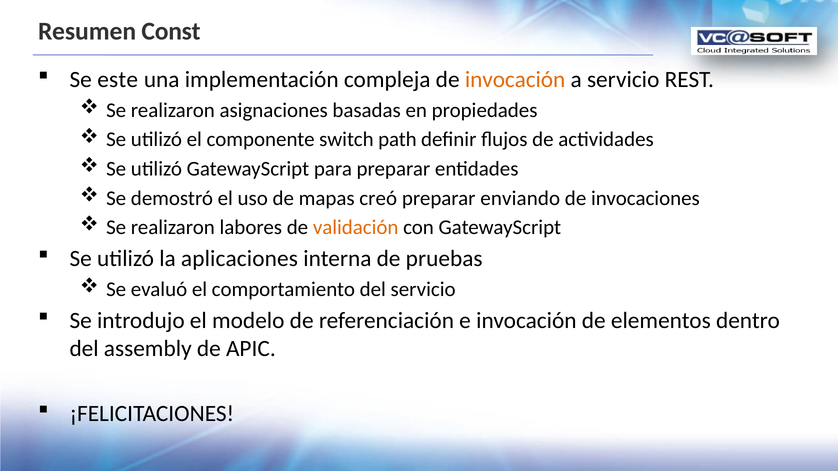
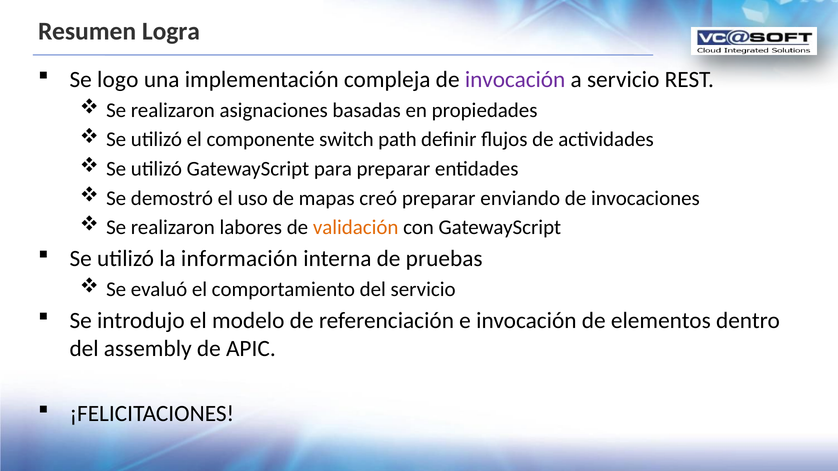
Const: Const -> Logra (171, 31)
este: este -> logo (118, 80)
invocación colour: orange -> purple (515, 80)
aplicaciones: aplicaciones -> información (239, 259)
